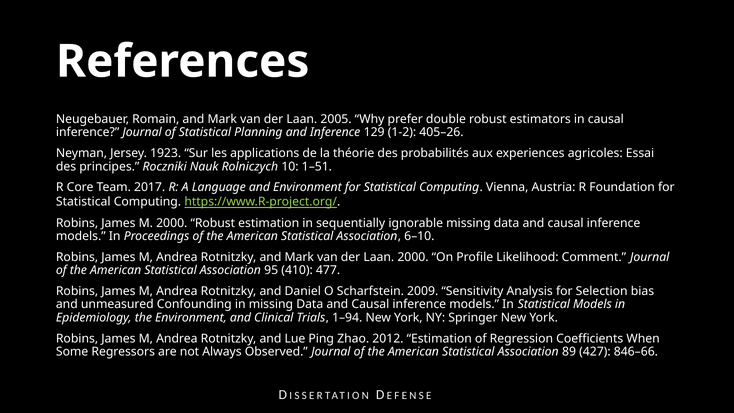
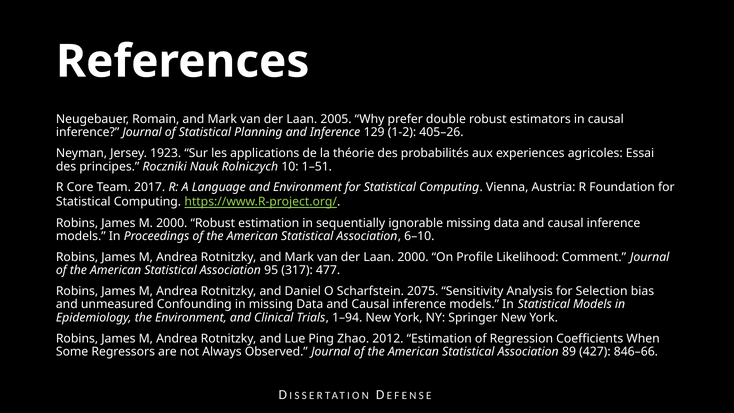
410: 410 -> 317 (297, 270)
2009: 2009 -> 2075 (423, 291)
